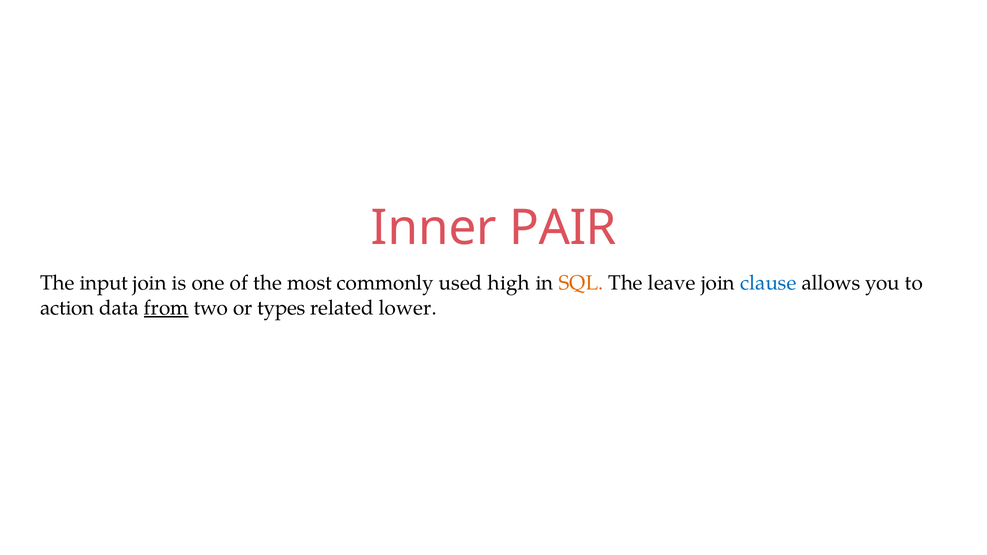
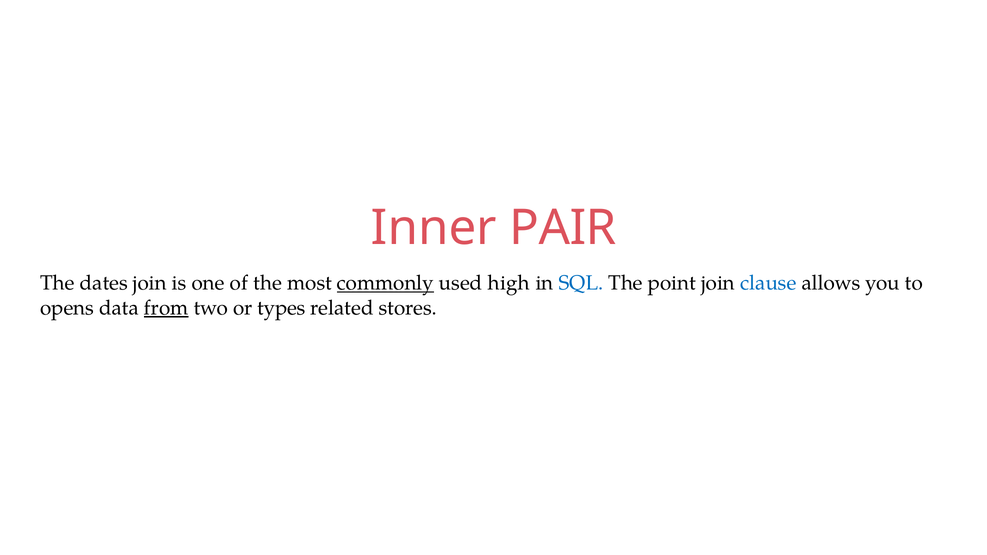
input: input -> dates (104, 283)
commonly underline: none -> present (385, 283)
SQL colour: orange -> blue (581, 283)
leave: leave -> point (672, 283)
action: action -> opens (67, 308)
lower: lower -> stores (408, 308)
